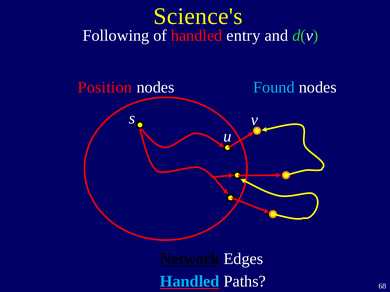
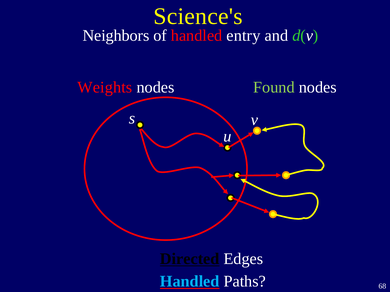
Following: Following -> Neighbors (116, 36)
Position: Position -> Weights (105, 88)
Found colour: light blue -> light green (274, 88)
Network: Network -> Directed (190, 259)
